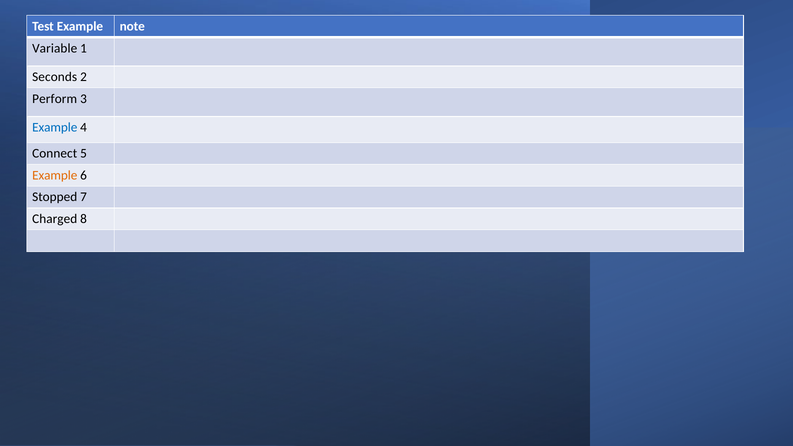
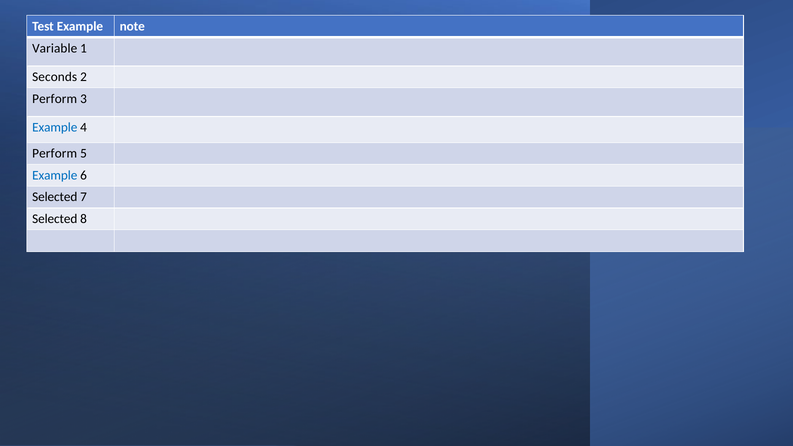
Connect: Connect -> Perform (55, 154)
Example colour: orange -> blue (55, 175)
Stopped: Stopped -> Selected (55, 197)
Charged: Charged -> Selected (55, 219)
